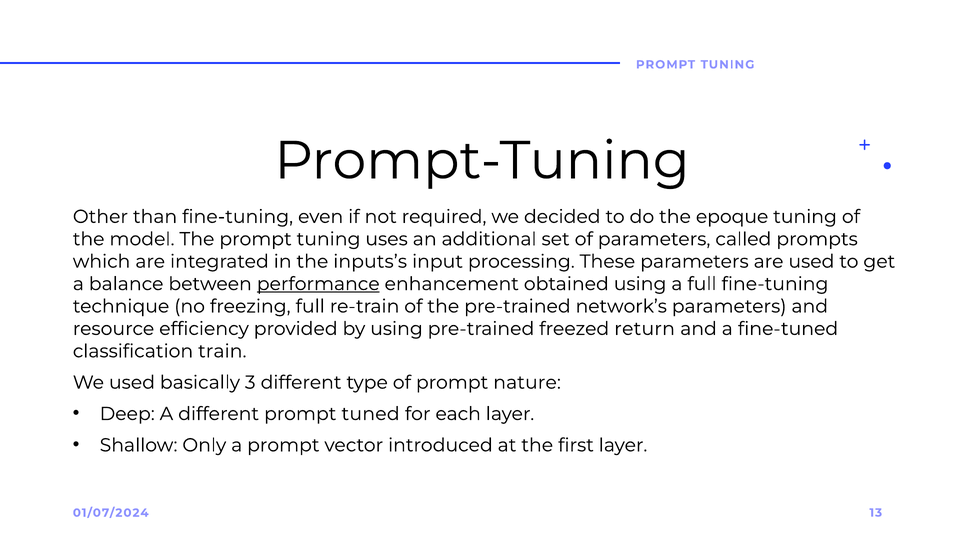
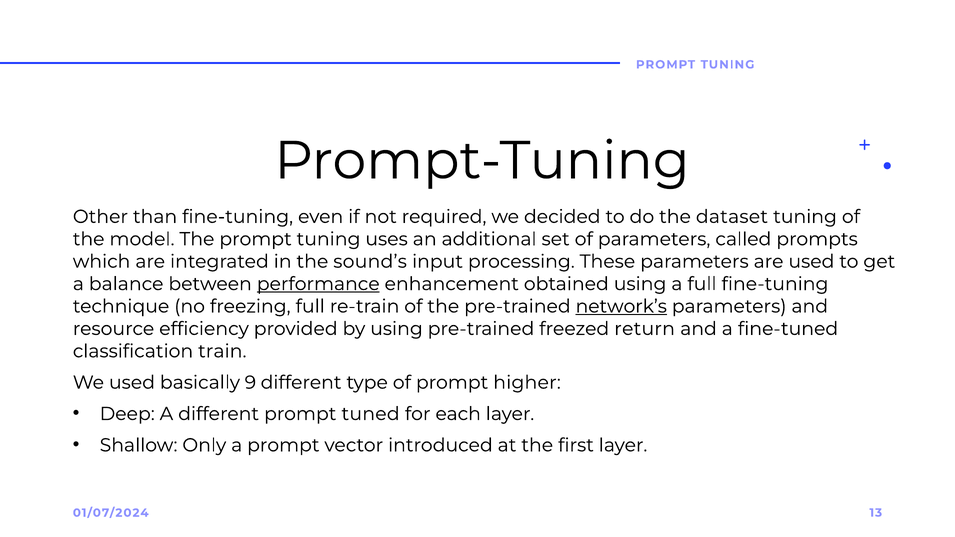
epoque: epoque -> dataset (732, 217)
inputs’s: inputs’s -> sound’s (370, 262)
network’s underline: none -> present (621, 306)
3: 3 -> 9 (250, 383)
nature: nature -> higher (527, 383)
